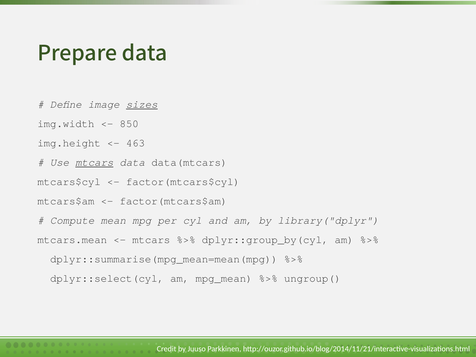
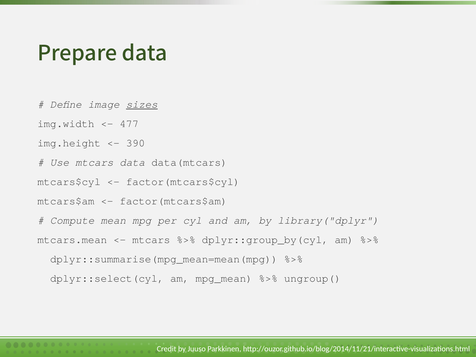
850: 850 -> 477 (129, 124)
463: 463 -> 390 (135, 143)
mtcars underline: present -> none (94, 162)
